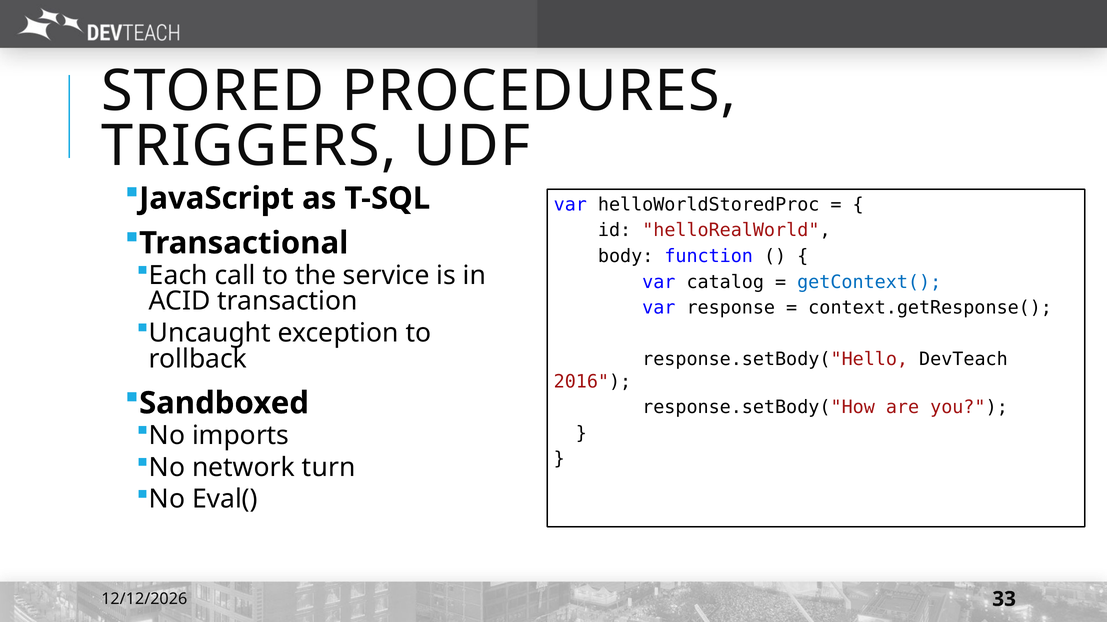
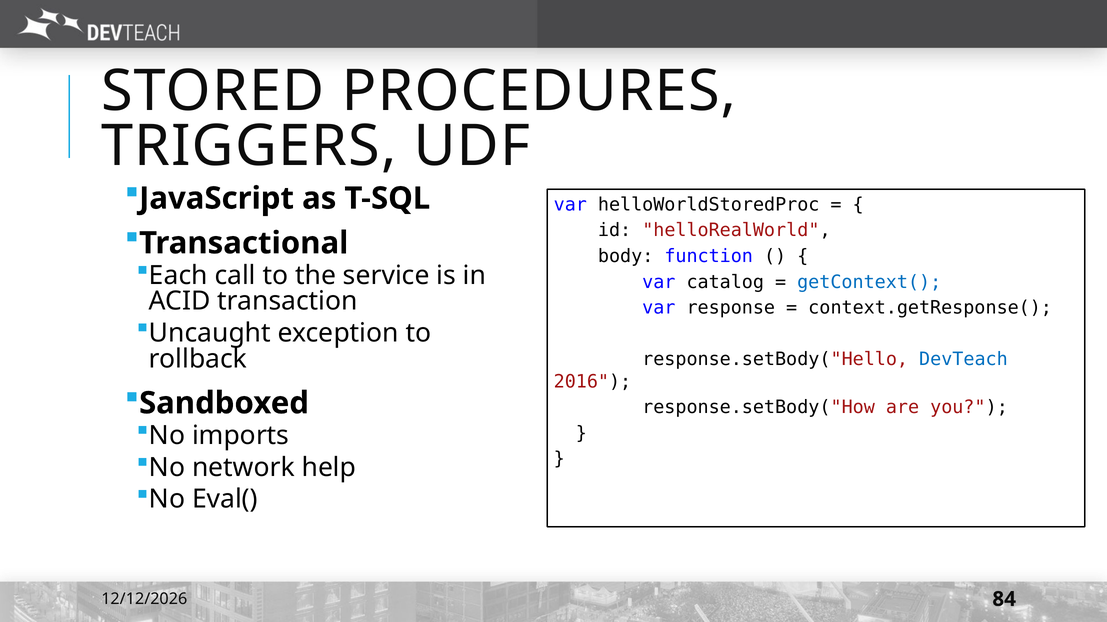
DevTeach colour: black -> blue (963, 360)
turn: turn -> help (329, 468)
33: 33 -> 84 (1004, 600)
